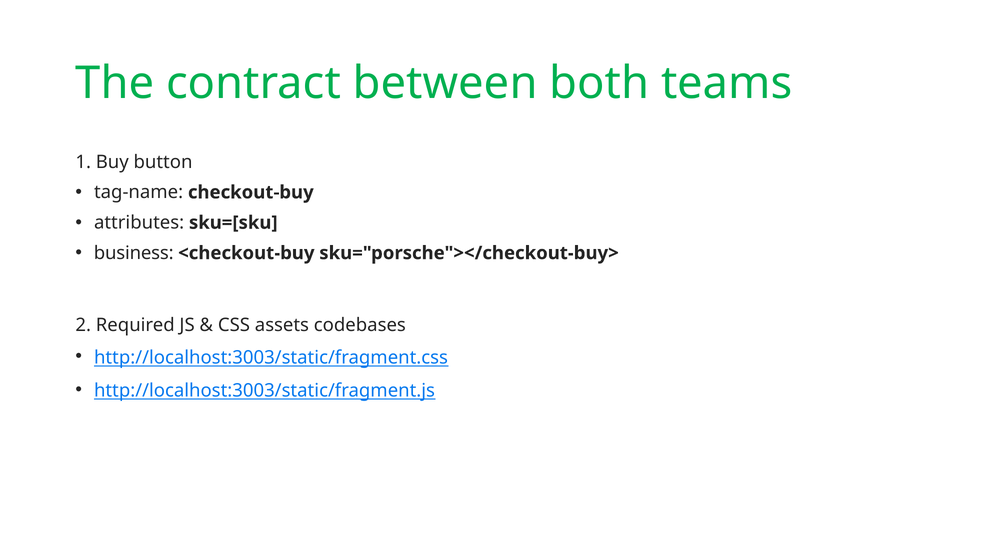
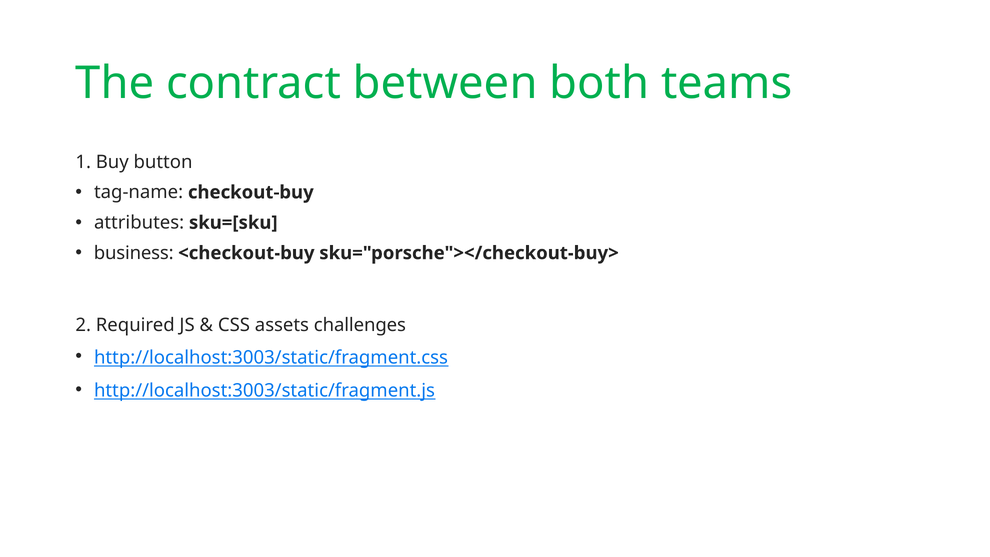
codebases: codebases -> challenges (360, 325)
